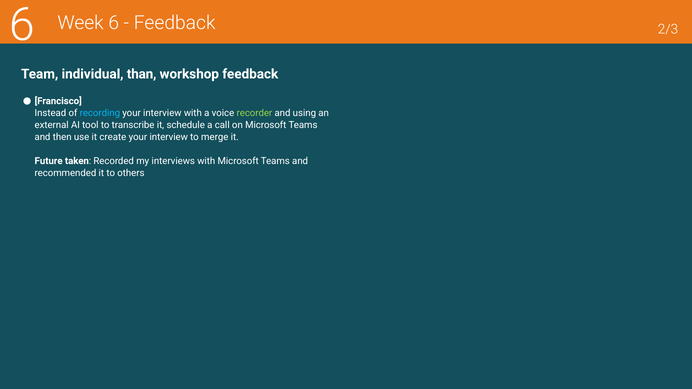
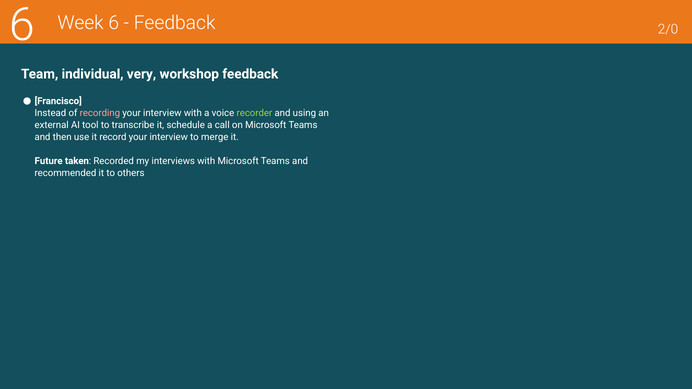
2/3: 2/3 -> 2/0 (668, 29)
than: than -> very (141, 74)
recording colour: light blue -> pink (100, 113)
create: create -> record (113, 137)
